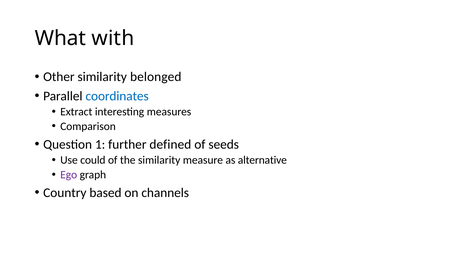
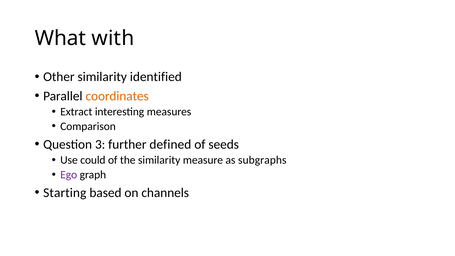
belonged: belonged -> identified (156, 77)
coordinates colour: blue -> orange (117, 96)
1: 1 -> 3 (100, 144)
alternative: alternative -> subgraphs (262, 160)
Country: Country -> Starting (65, 193)
